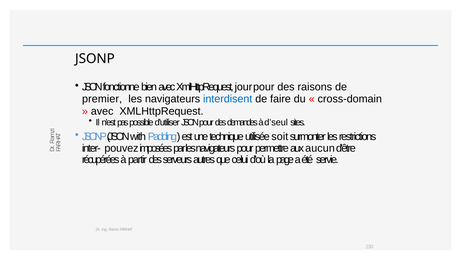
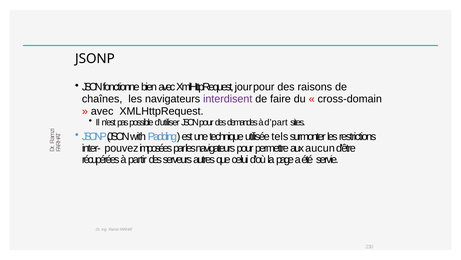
premier: premier -> chaînes (102, 99)
interdisent colour: blue -> purple (228, 99)
d’seul: d’seul -> d’part (276, 122)
soit: soit -> tels (280, 136)
